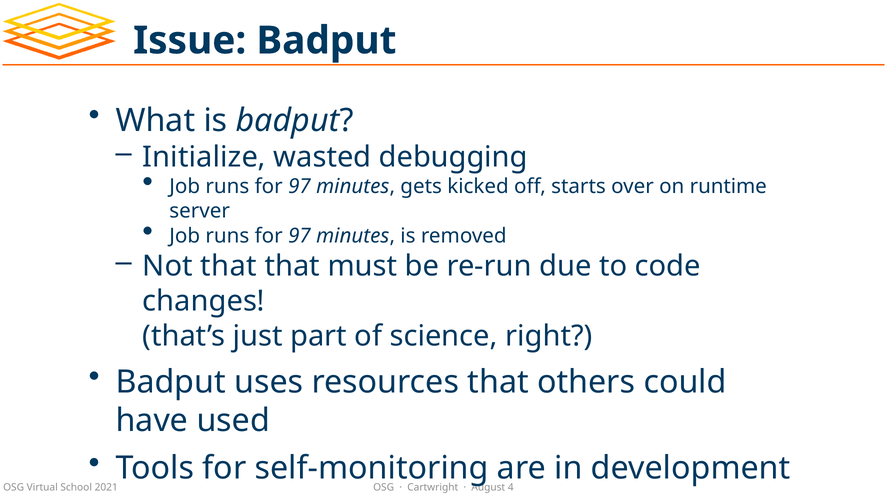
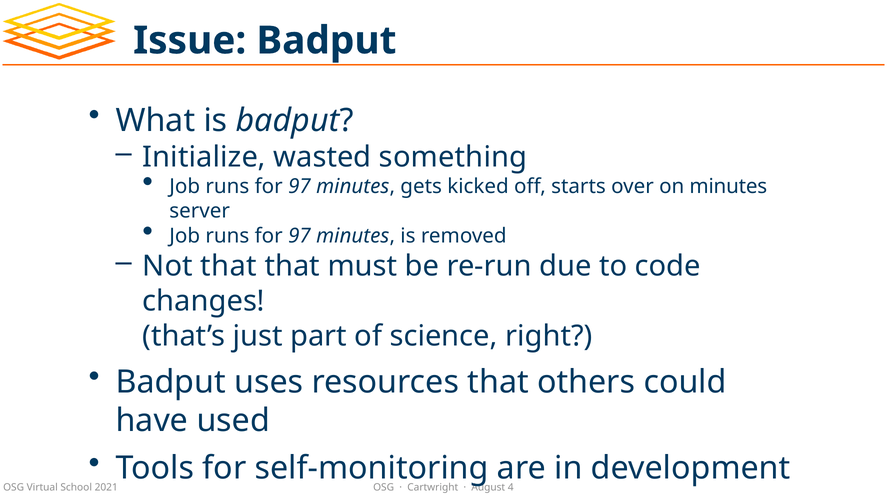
debugging: debugging -> something (453, 157)
on runtime: runtime -> minutes (728, 186)
